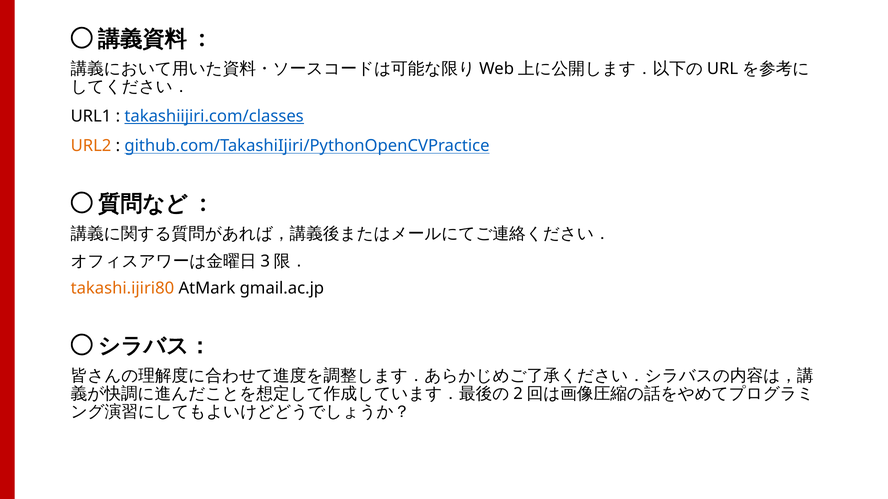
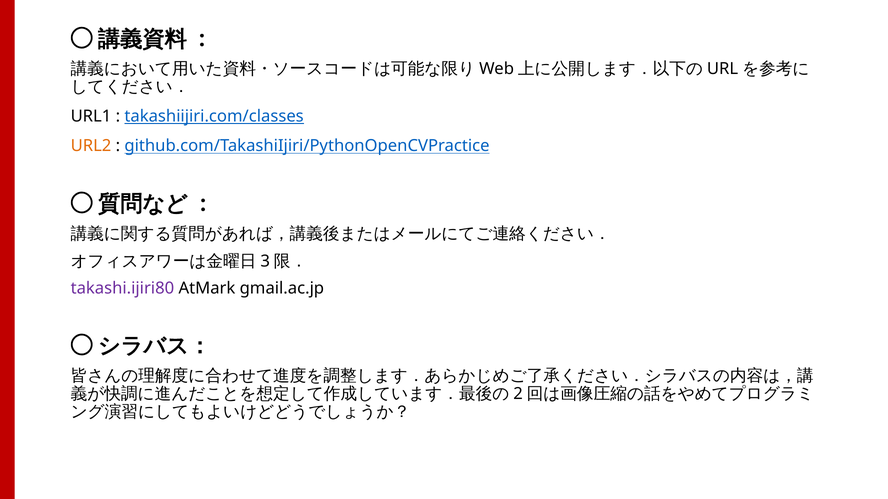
takashi.ijiri80 colour: orange -> purple (122, 289)
